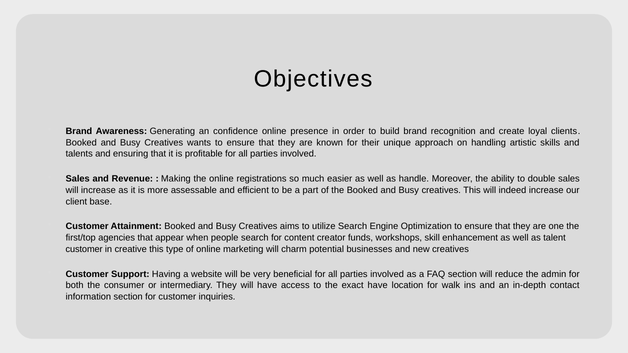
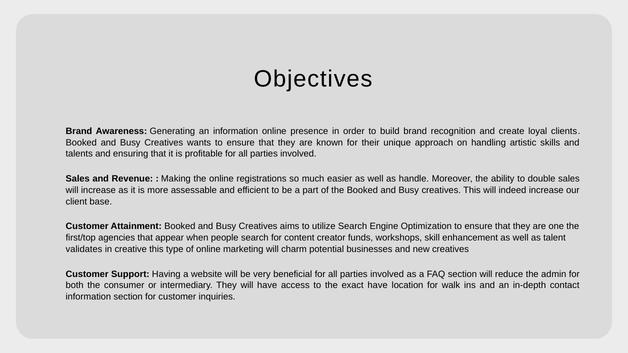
an confidence: confidence -> information (236, 131)
customer: customer -> validates (84, 249)
